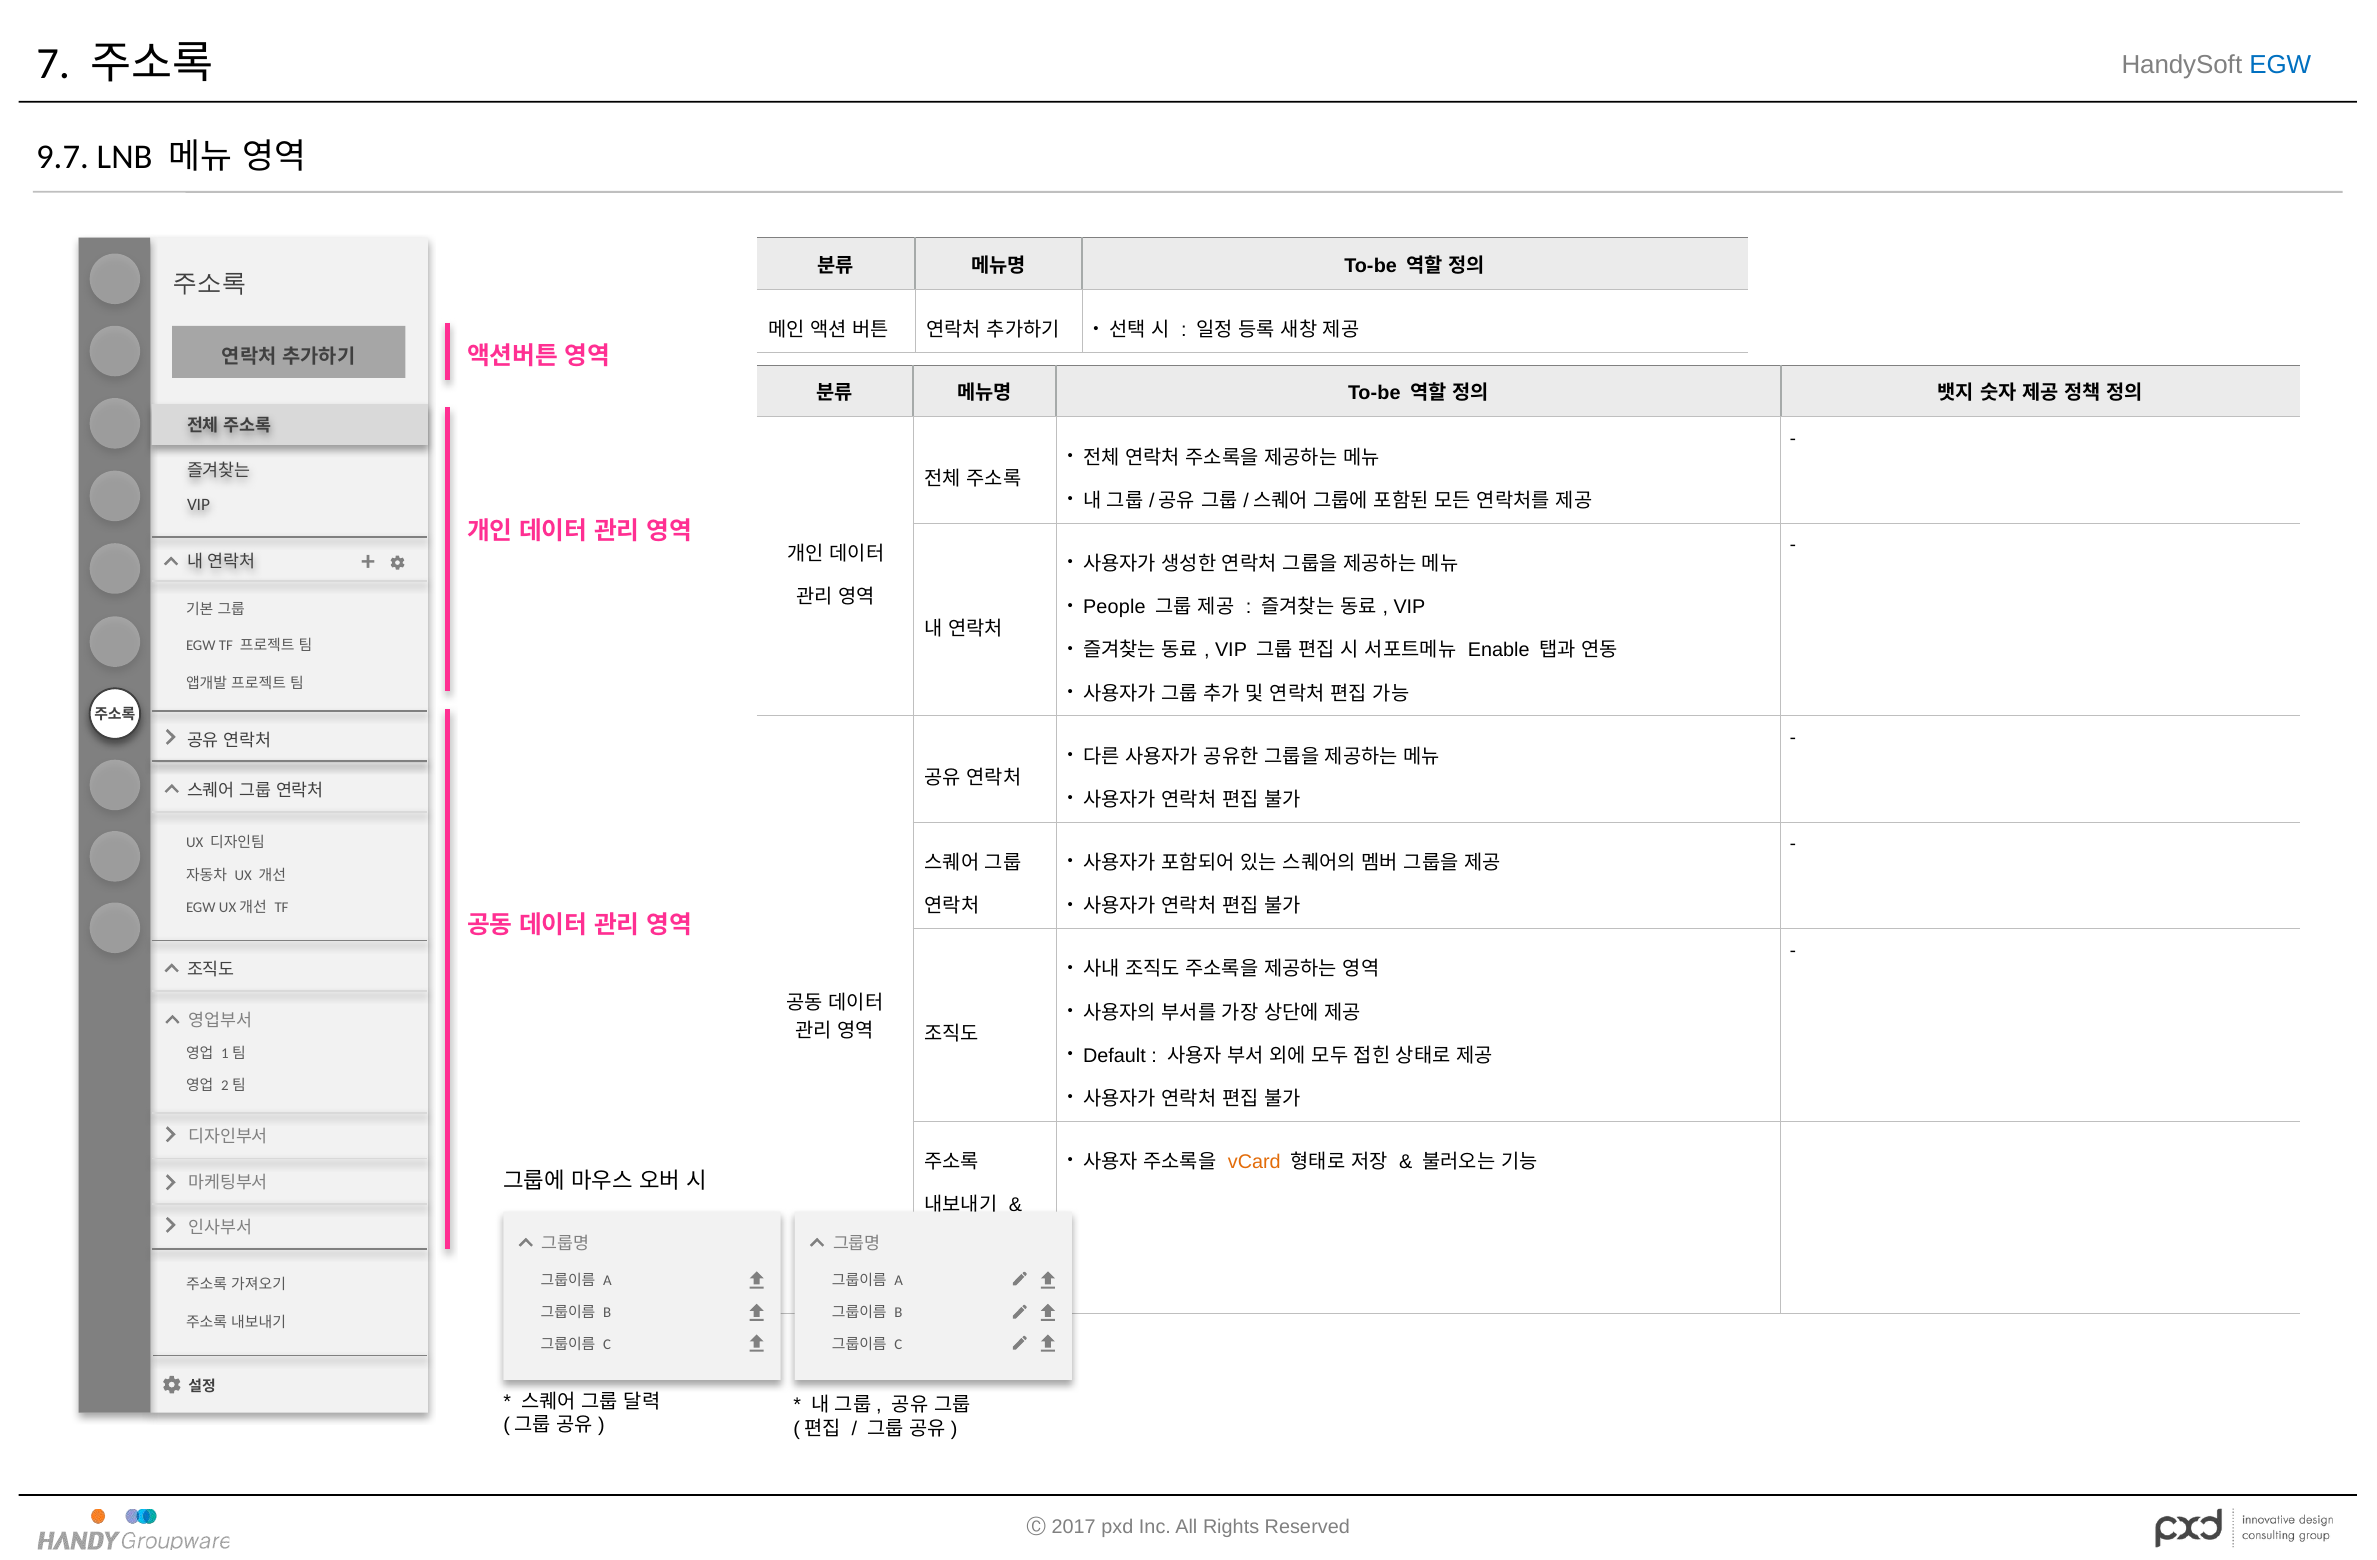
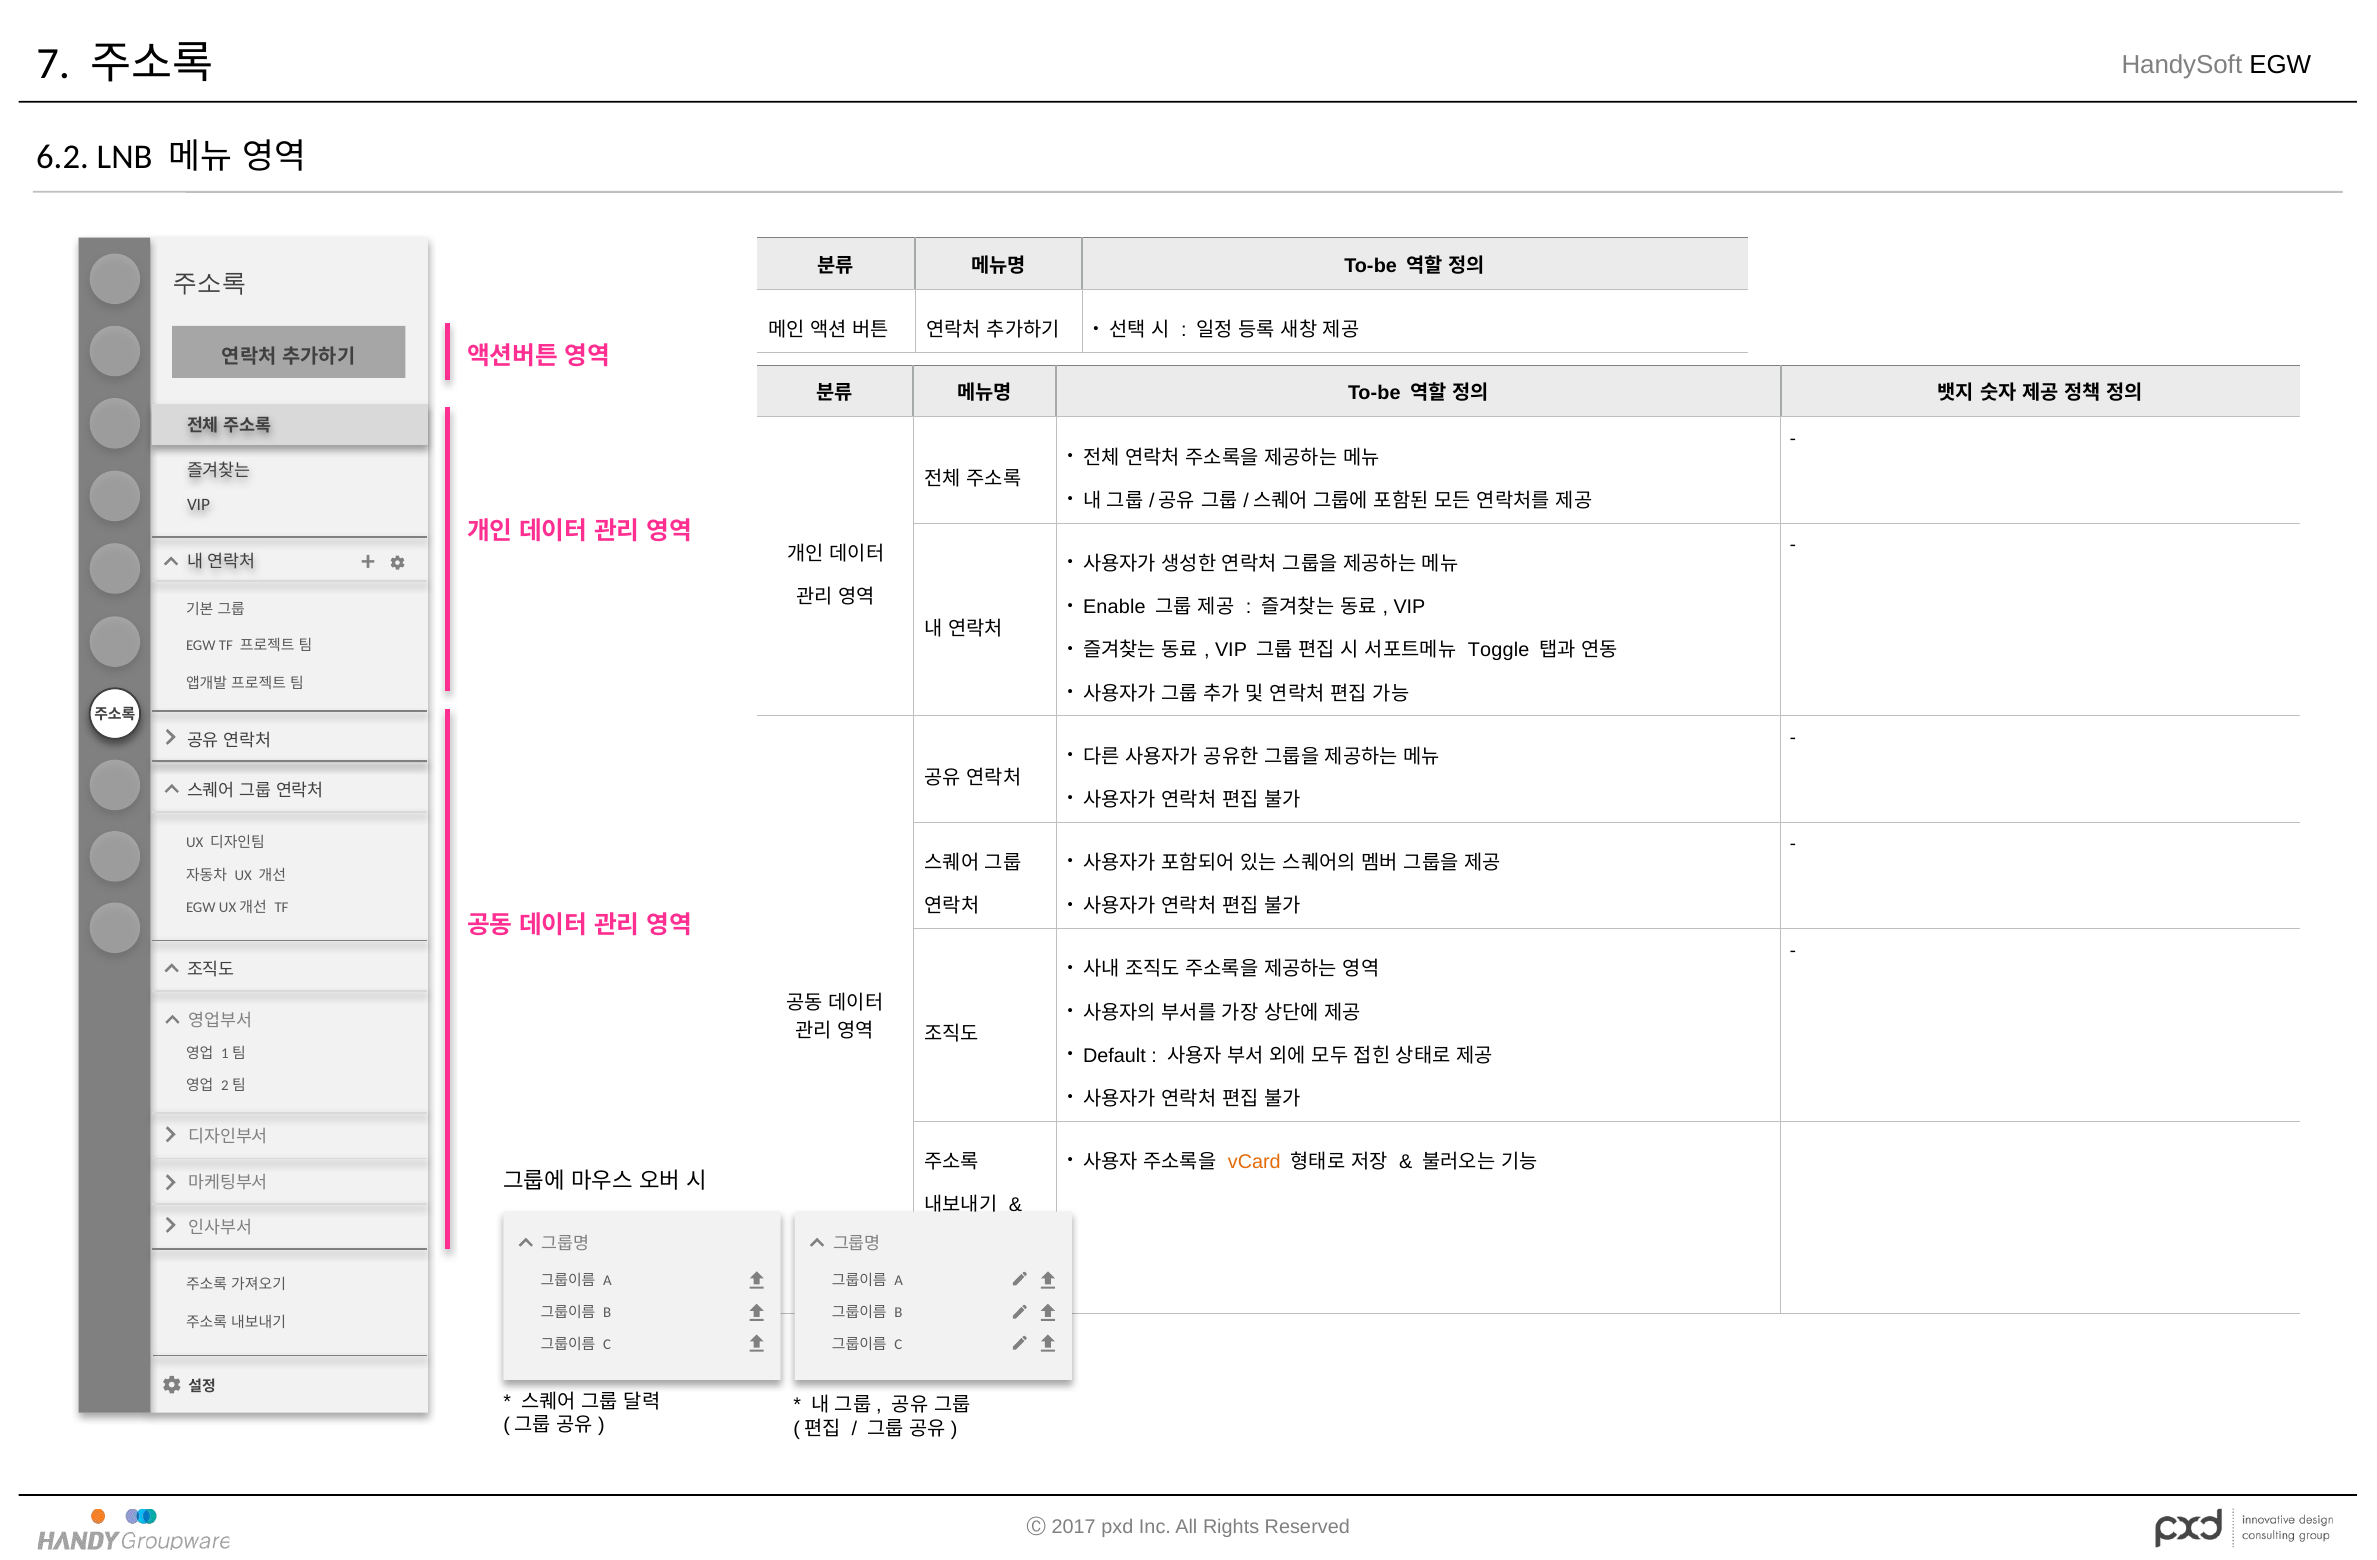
EGW colour: blue -> black (2280, 65)
9.7: 9.7 -> 6.2 (62, 157)
People: People -> Enable (1114, 607)
Enable: Enable -> Toggle (1499, 651)
